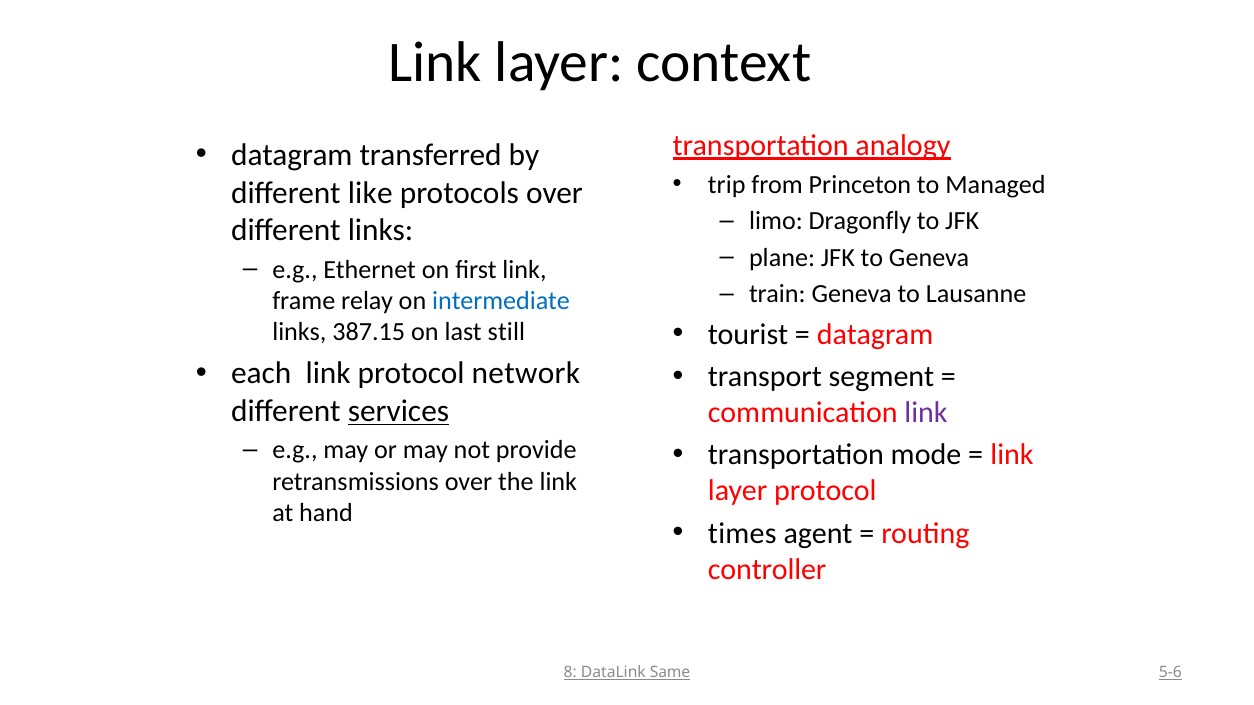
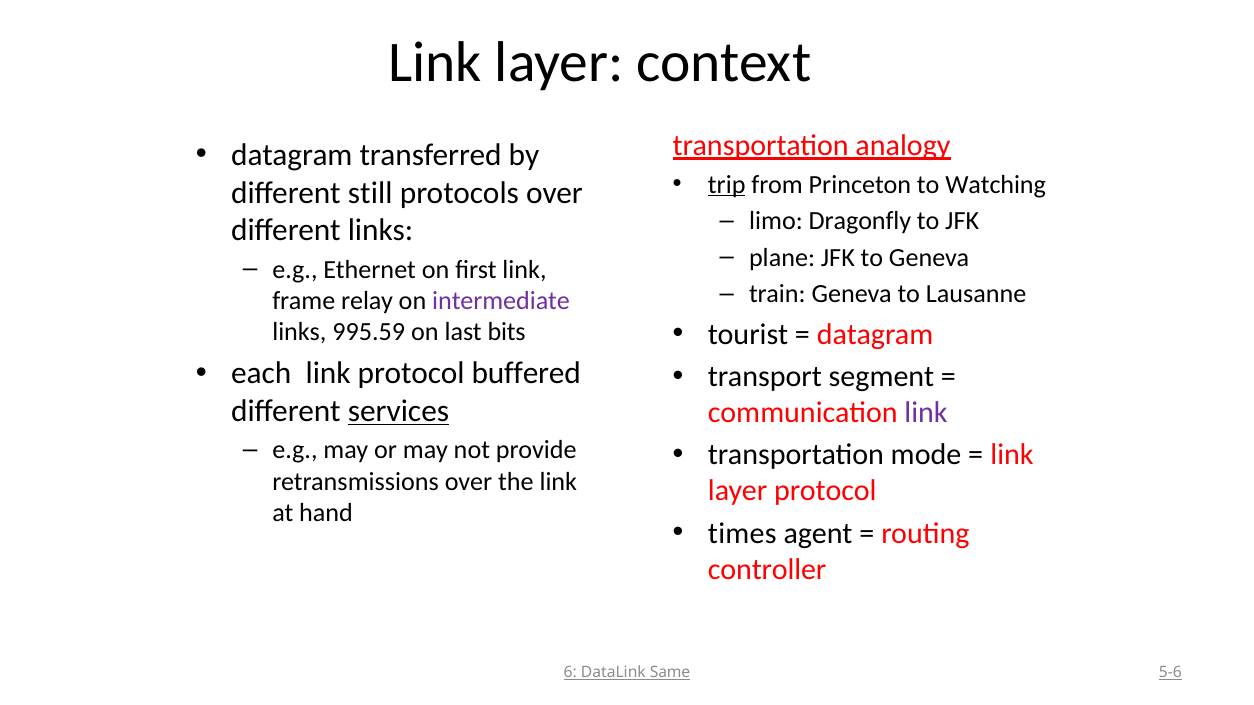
trip underline: none -> present (727, 185)
Managed: Managed -> Watching (996, 185)
like: like -> still (370, 193)
intermediate colour: blue -> purple (501, 301)
387.15: 387.15 -> 995.59 (369, 333)
still: still -> bits (507, 333)
network: network -> buffered (526, 374)
8: 8 -> 6 (570, 672)
